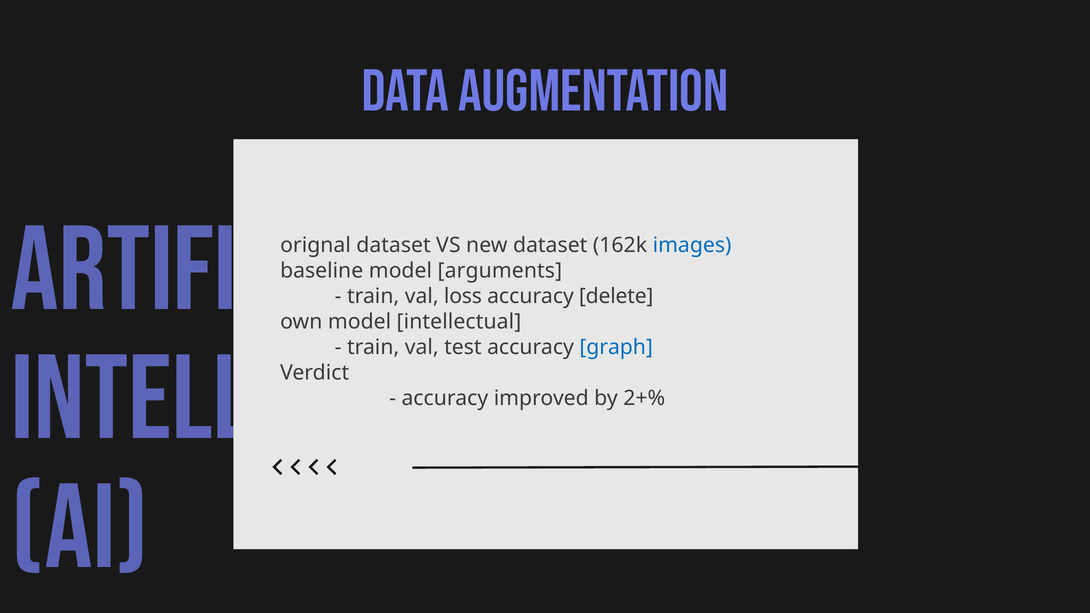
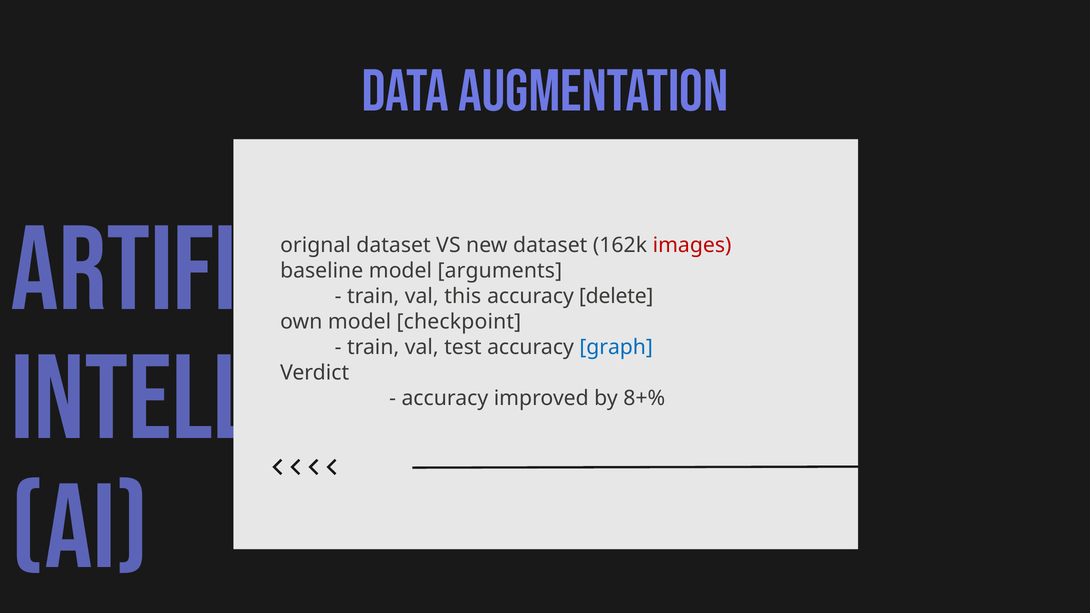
images colour: blue -> red (692, 246)
loss: loss -> this (463, 296)
intellectual: intellectual -> checkpoint (459, 322)
2+%: 2+% -> 8+% (644, 398)
